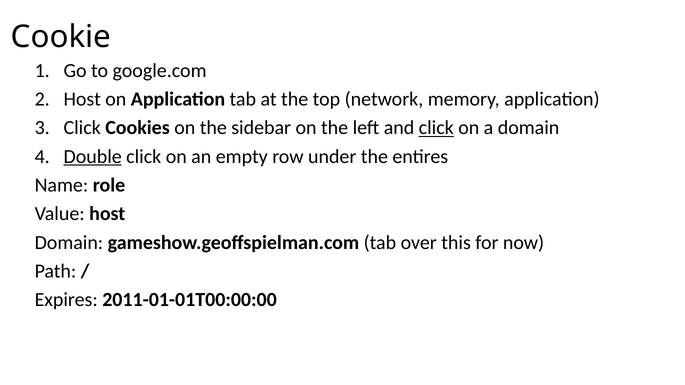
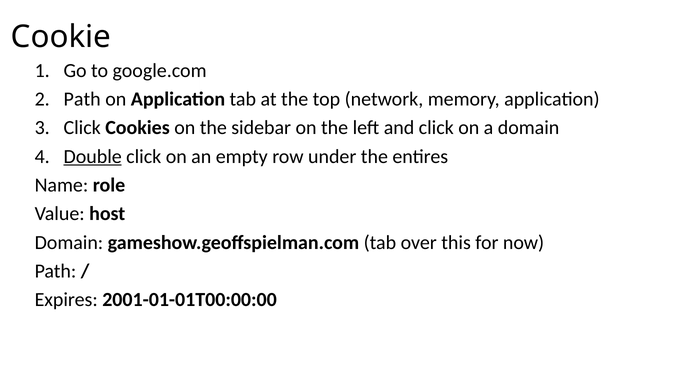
Host: Host -> Path (82, 99)
click underline: present -> none (436, 128)
2011-01-01T00:00:00: 2011-01-01T00:00:00 -> 2001-01-01T00:00:00 (190, 300)
